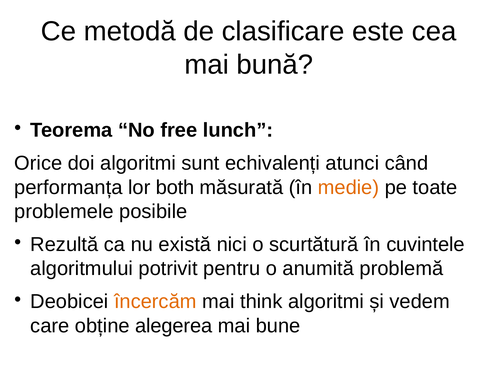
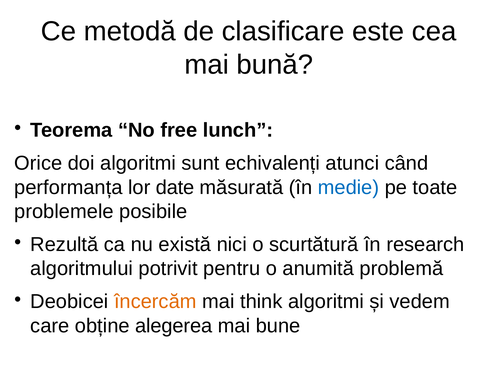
both: both -> date (175, 187)
medie colour: orange -> blue (348, 187)
cuvintele: cuvintele -> research (425, 244)
